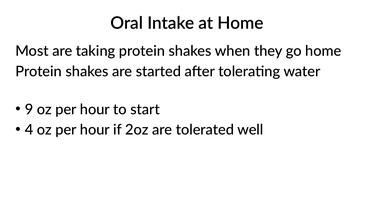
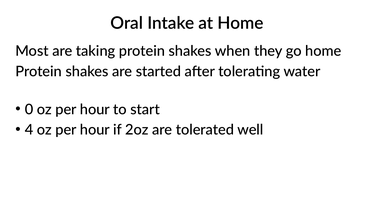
9: 9 -> 0 (29, 109)
